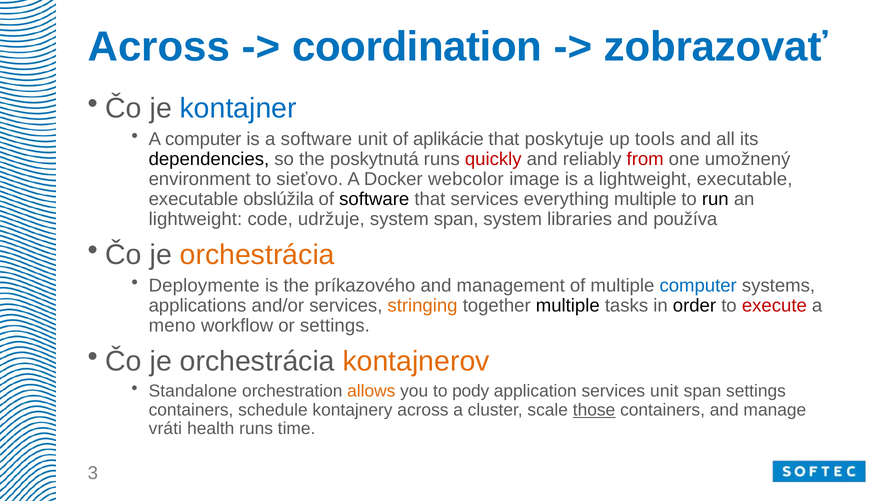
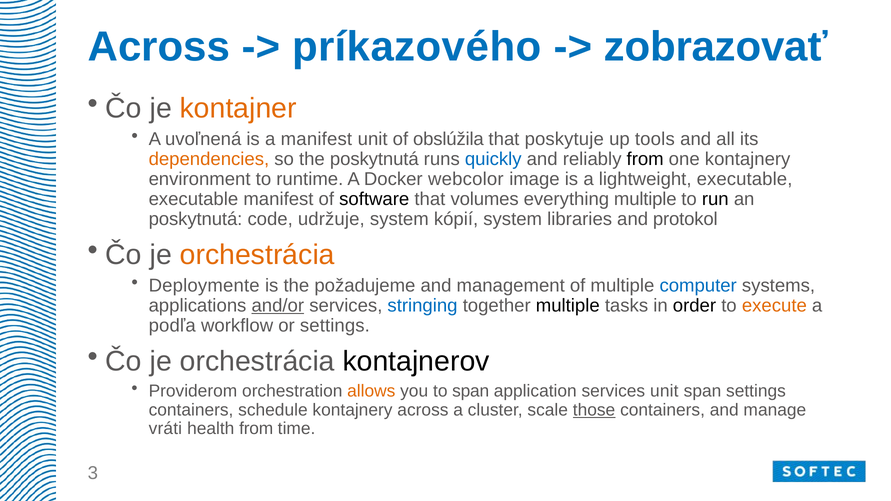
coordination: coordination -> príkazového (417, 47)
kontajner colour: blue -> orange (238, 108)
A computer: computer -> uvoľnená (203, 139)
a software: software -> manifest (316, 139)
aplikácie: aplikácie -> obslúžila (448, 139)
dependencies colour: black -> orange (209, 159)
quickly colour: red -> blue (493, 159)
from colour: red -> black (645, 159)
one umožnený: umožnený -> kontajnery (748, 159)
sieťovo: sieťovo -> runtime (310, 179)
executable obslúžila: obslúžila -> manifest (278, 199)
that services: services -> volumes (485, 199)
lightweight: lightweight -> poskytnutá (196, 219)
system span: span -> kópií (456, 219)
používa: používa -> protokol (685, 219)
príkazového: príkazového -> požadujeme (365, 286)
and/or underline: none -> present (278, 306)
stringing colour: orange -> blue (423, 306)
execute colour: red -> orange (774, 306)
meno: meno -> podľa (172, 326)
kontajnerov colour: orange -> black (416, 361)
Standalone: Standalone -> Providerom (193, 391)
to pody: pody -> span (471, 391)
health runs: runs -> from (256, 429)
